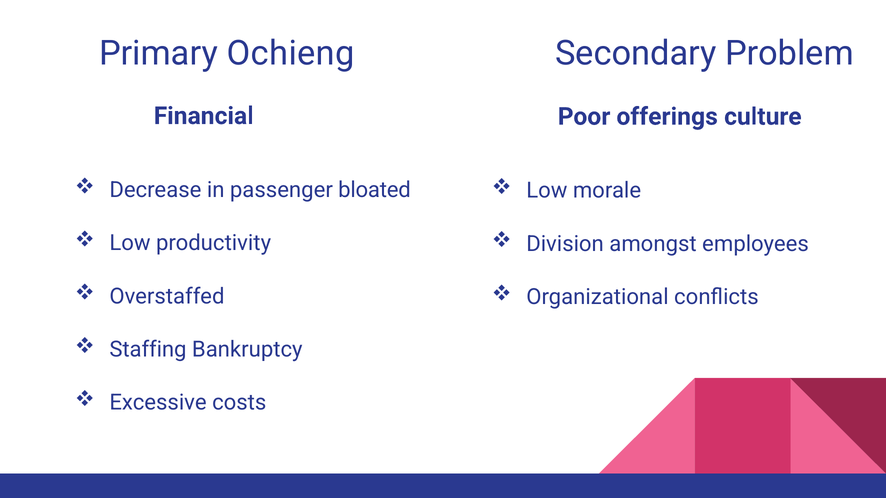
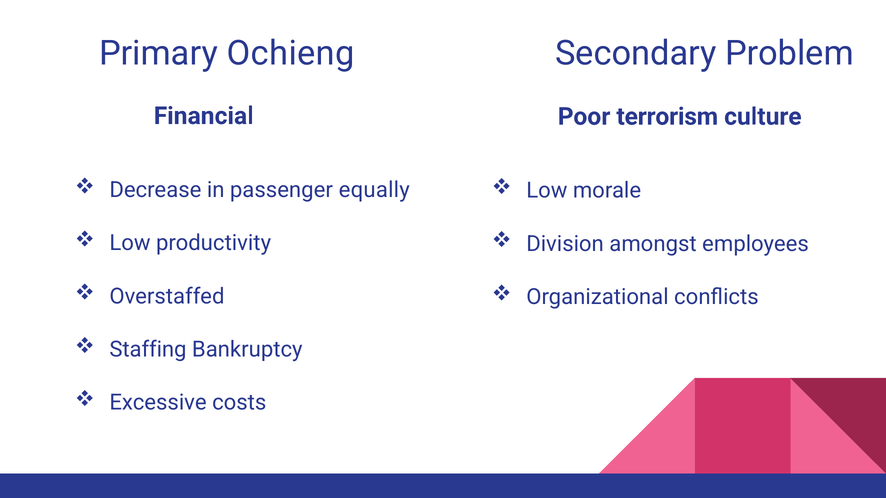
offerings: offerings -> terrorism (667, 117)
bloated: bloated -> equally (374, 190)
